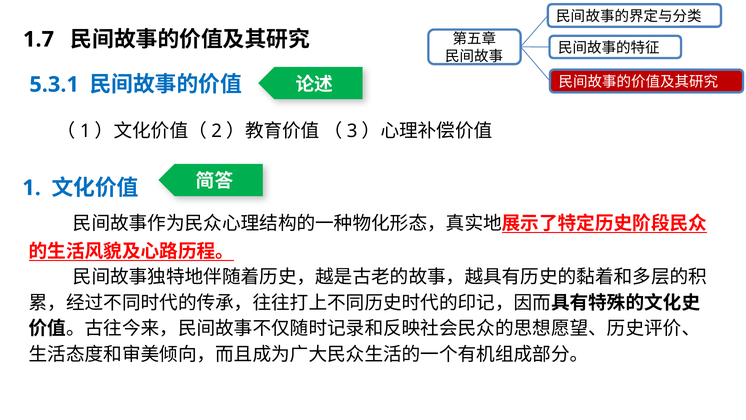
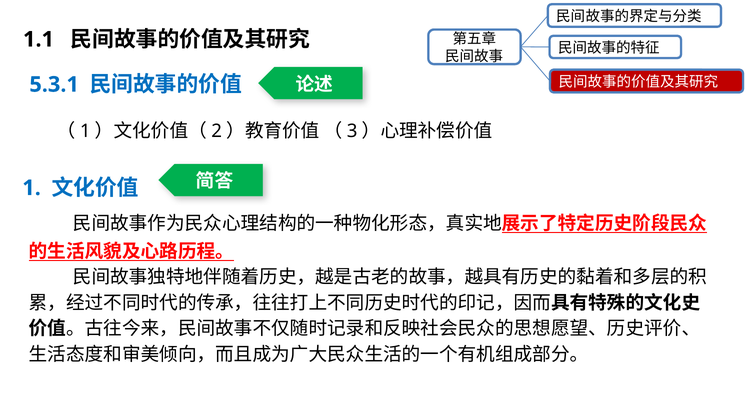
1.7: 1.7 -> 1.1 (39, 39)
